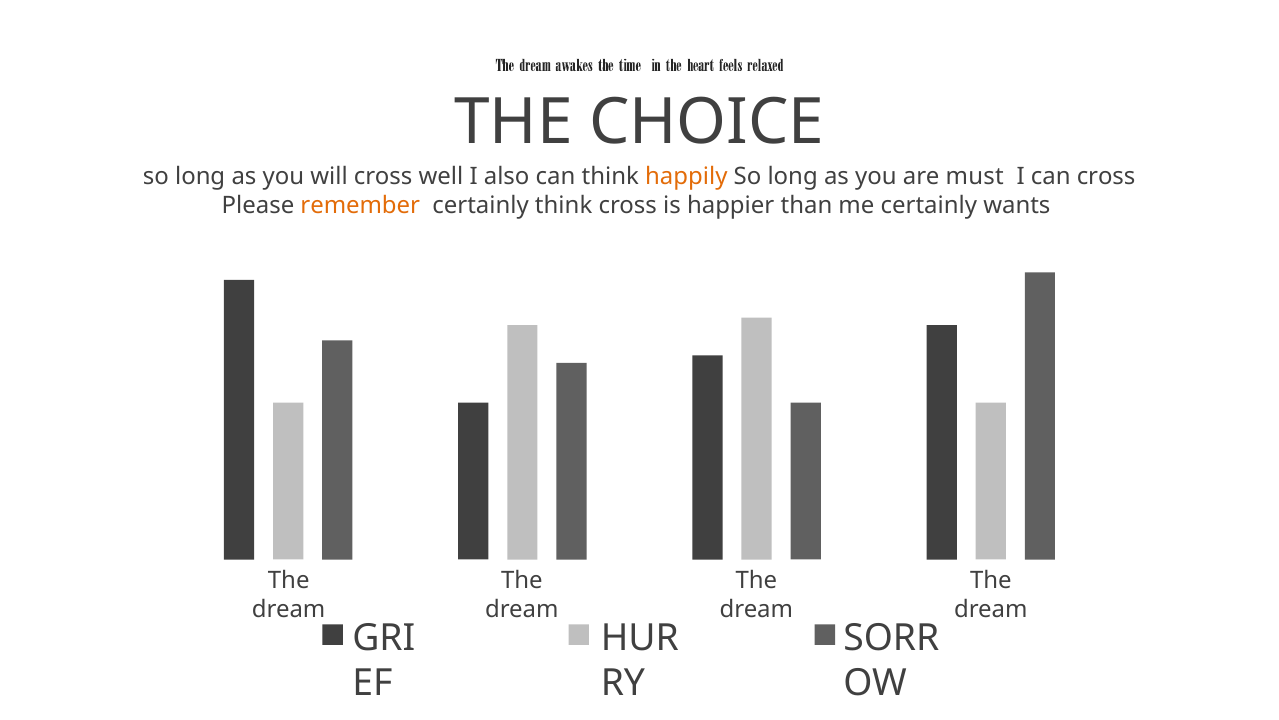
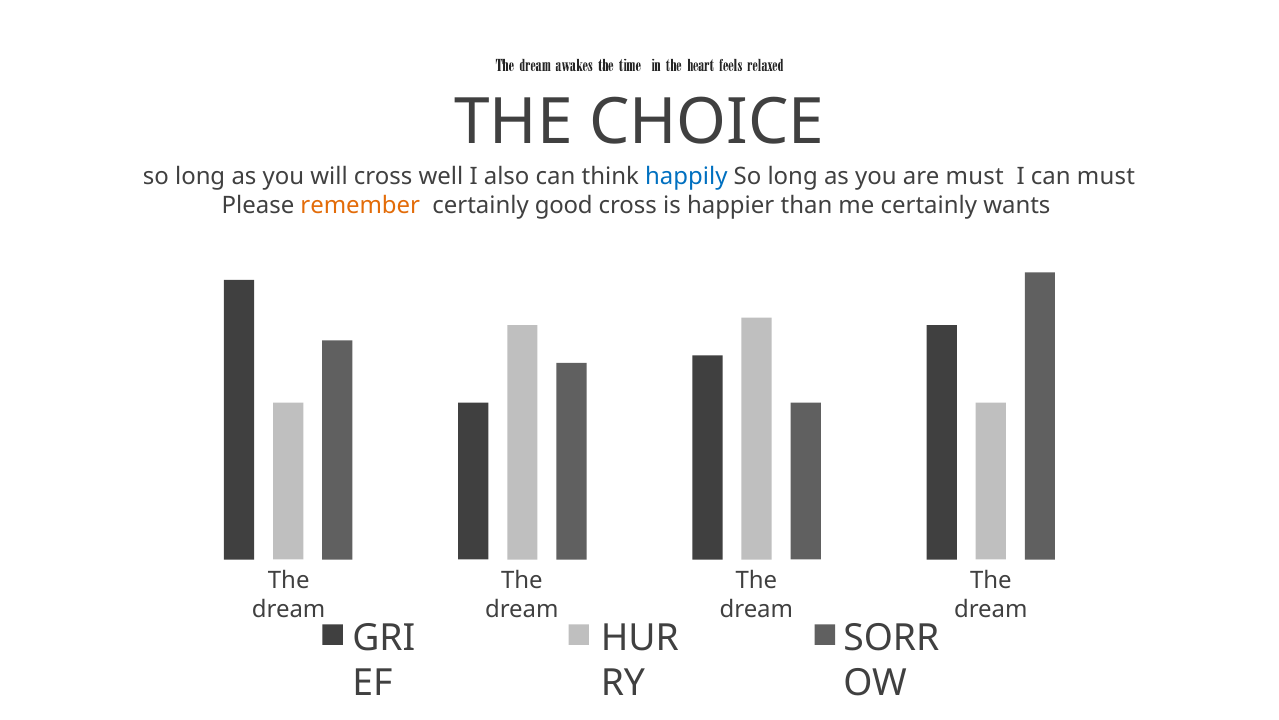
happily colour: orange -> blue (686, 177)
can cross: cross -> must (1106, 177)
certainly think: think -> good (564, 205)
